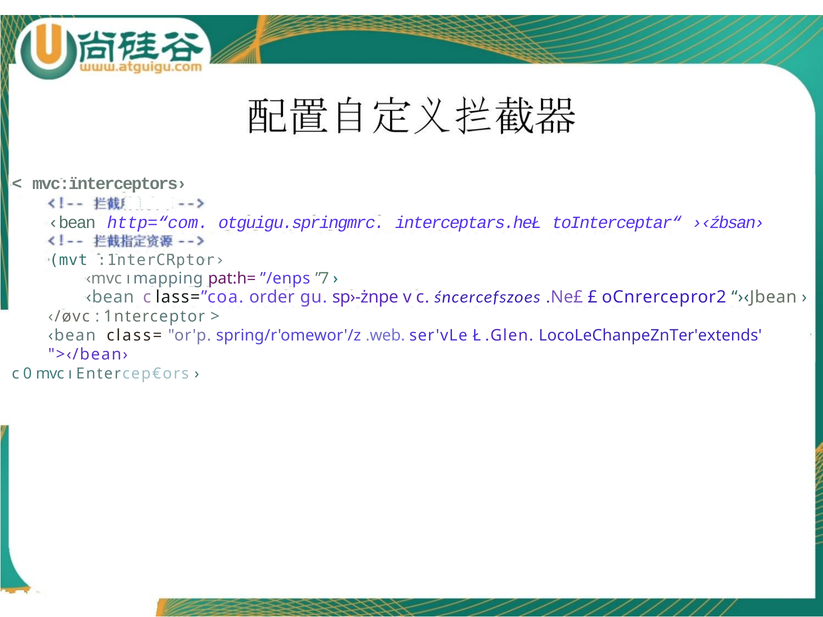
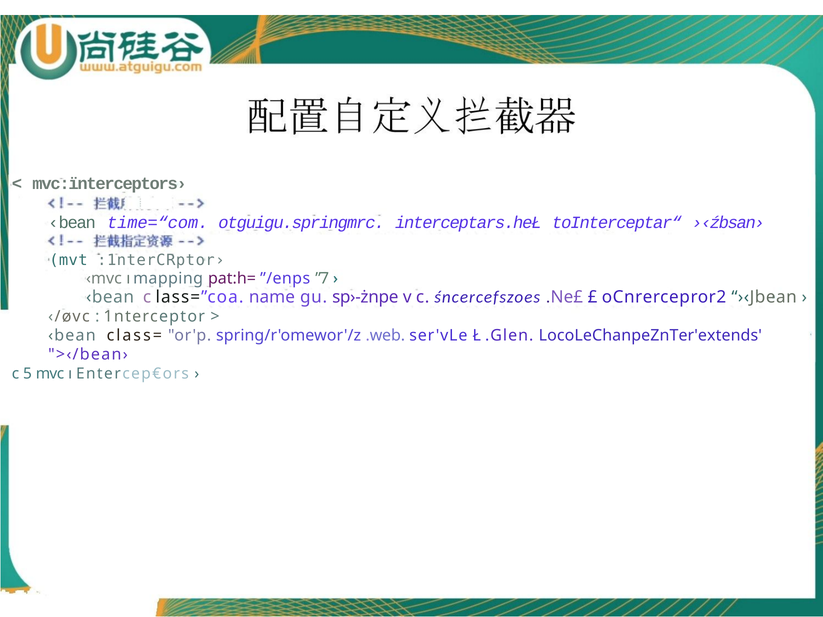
http=“com: http=“com -> time=“com (158, 222)
order: order -> name (272, 297)
0: 0 -> 5 (27, 374)
